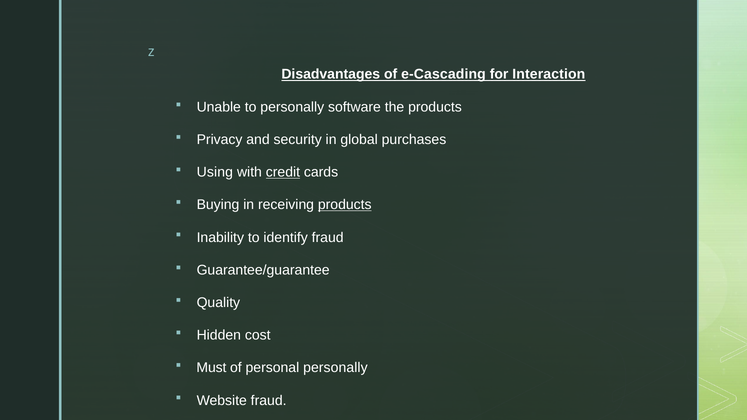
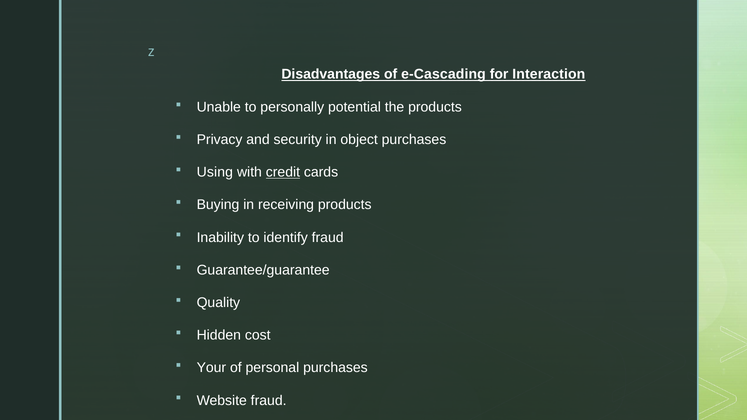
software: software -> potential (354, 107)
global: global -> object (359, 140)
products underline: present -> none (345, 205)
Must: Must -> Your (211, 368)
personal personally: personally -> purchases (335, 368)
